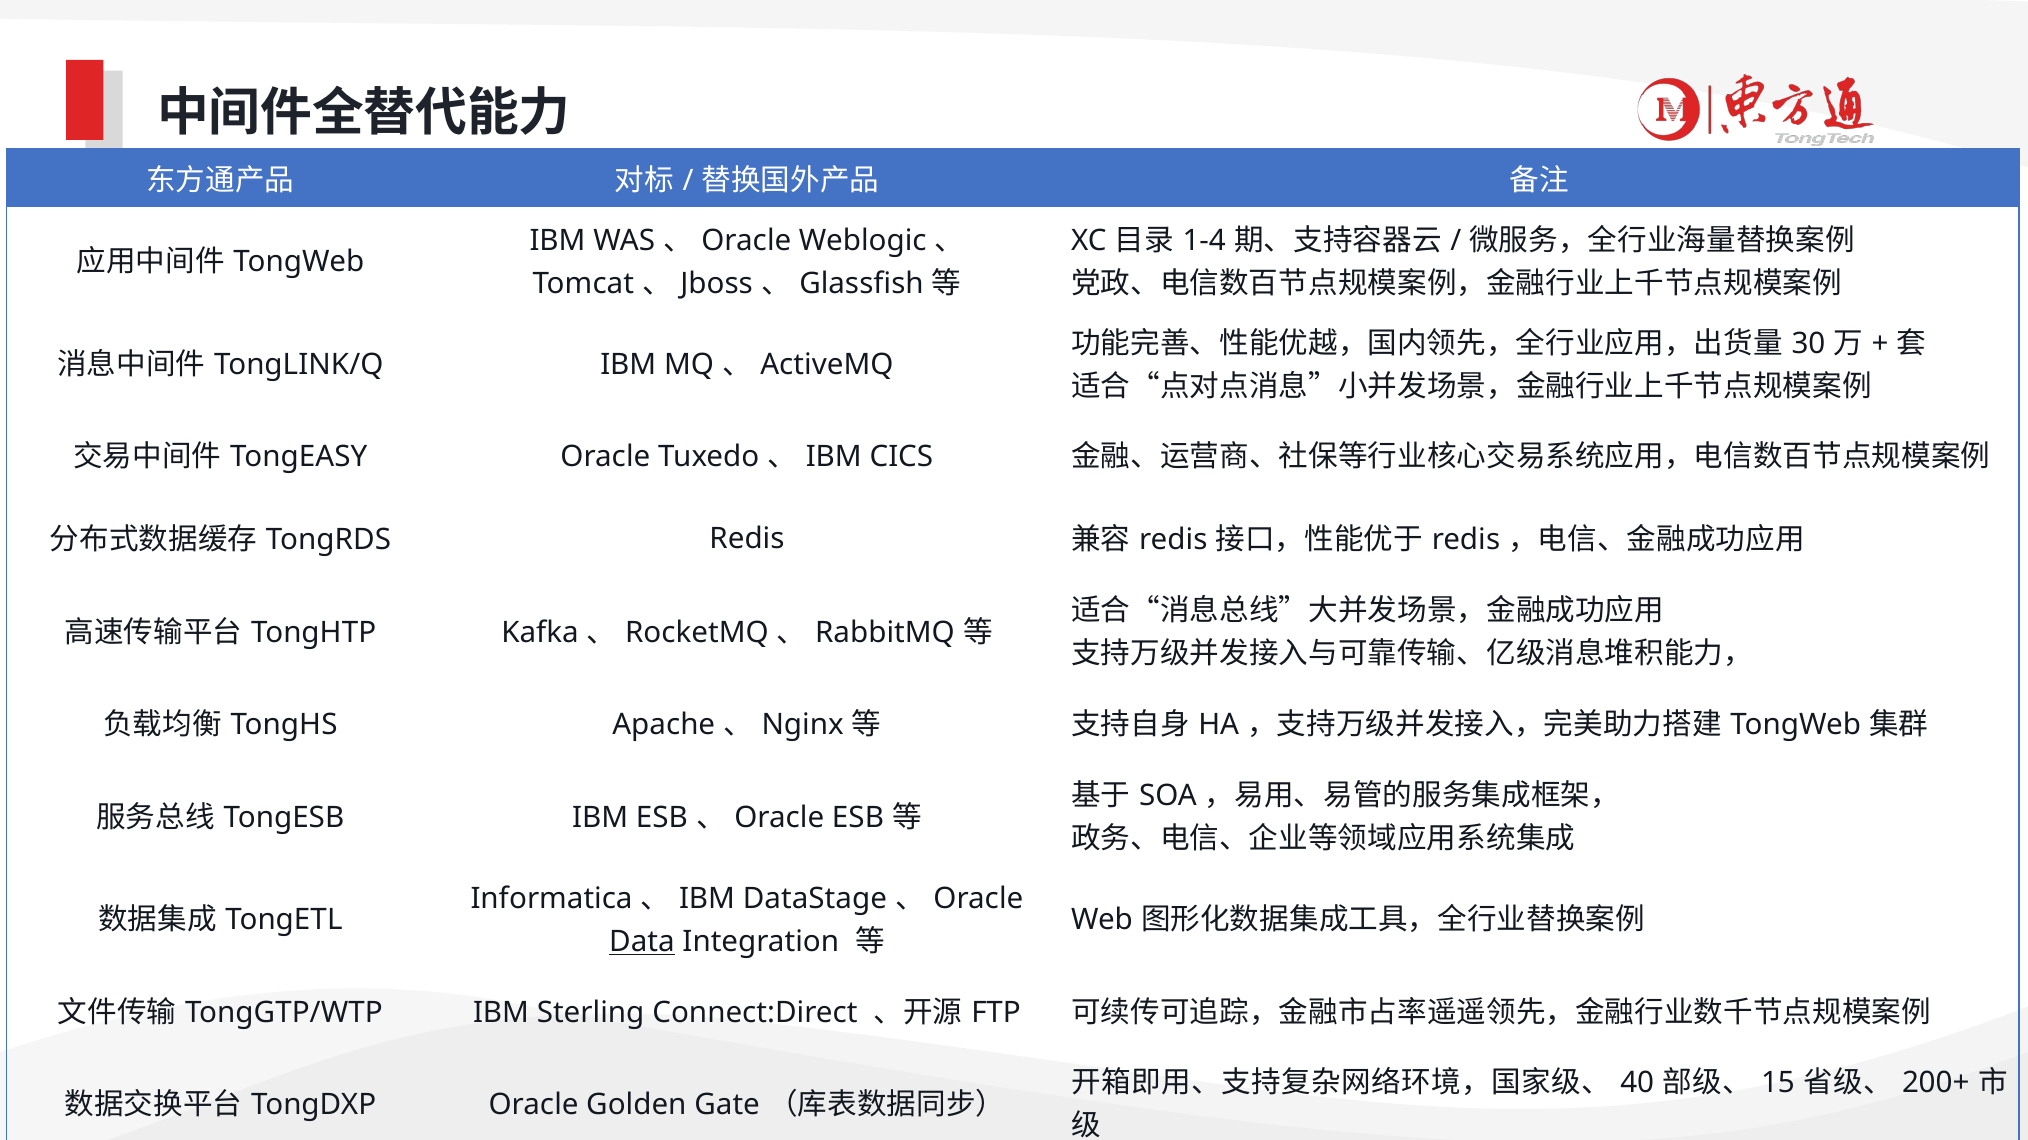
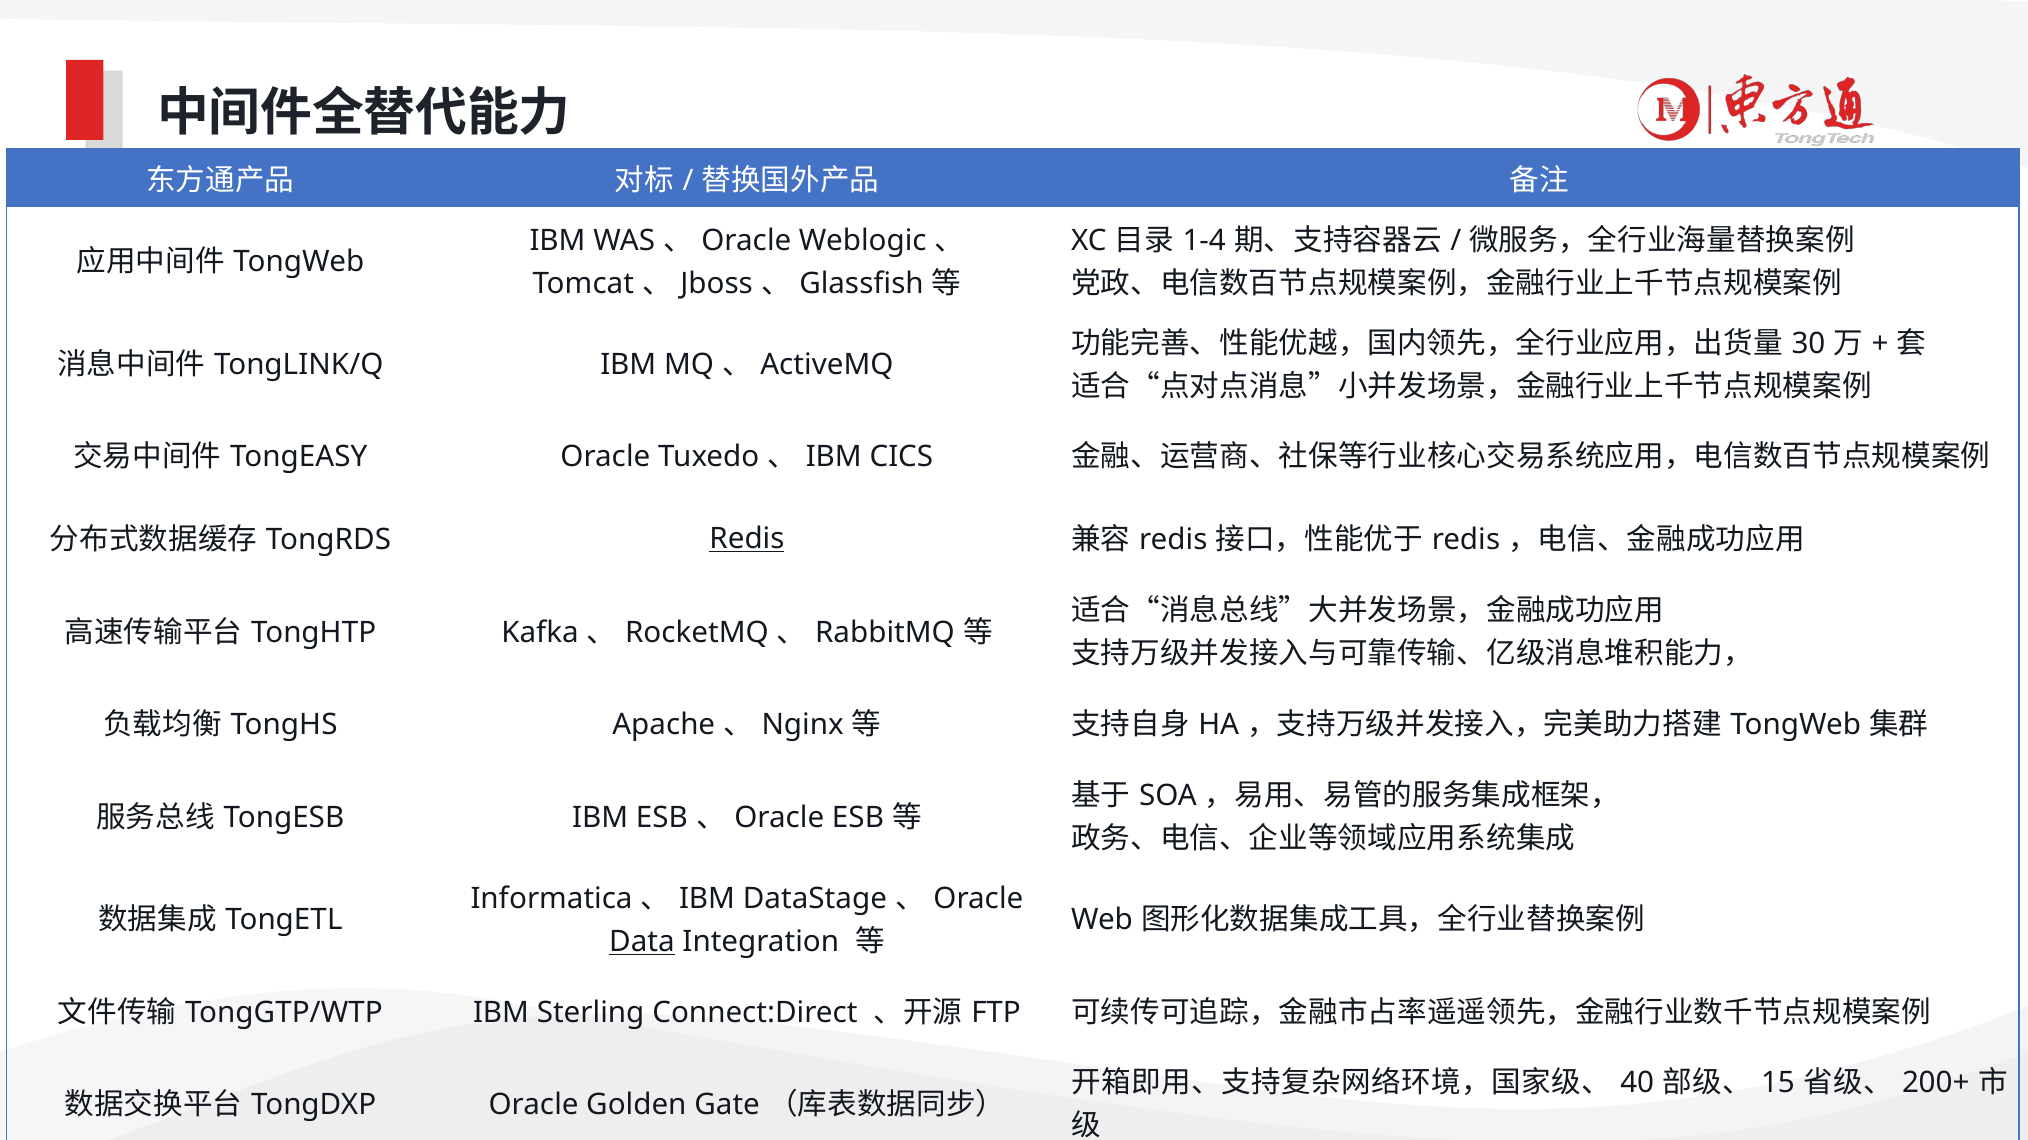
Redis underline: none -> present (747, 539)
